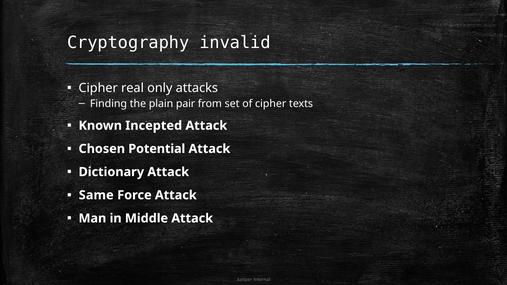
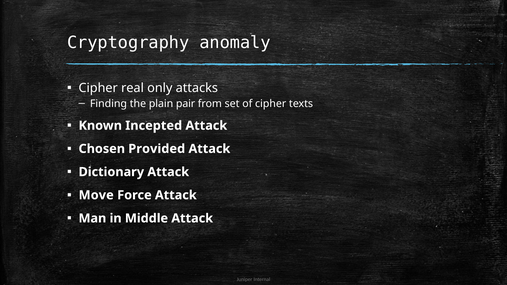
invalid: invalid -> anomaly (235, 43)
Potential: Potential -> Provided (157, 149)
Same: Same -> Move (96, 195)
